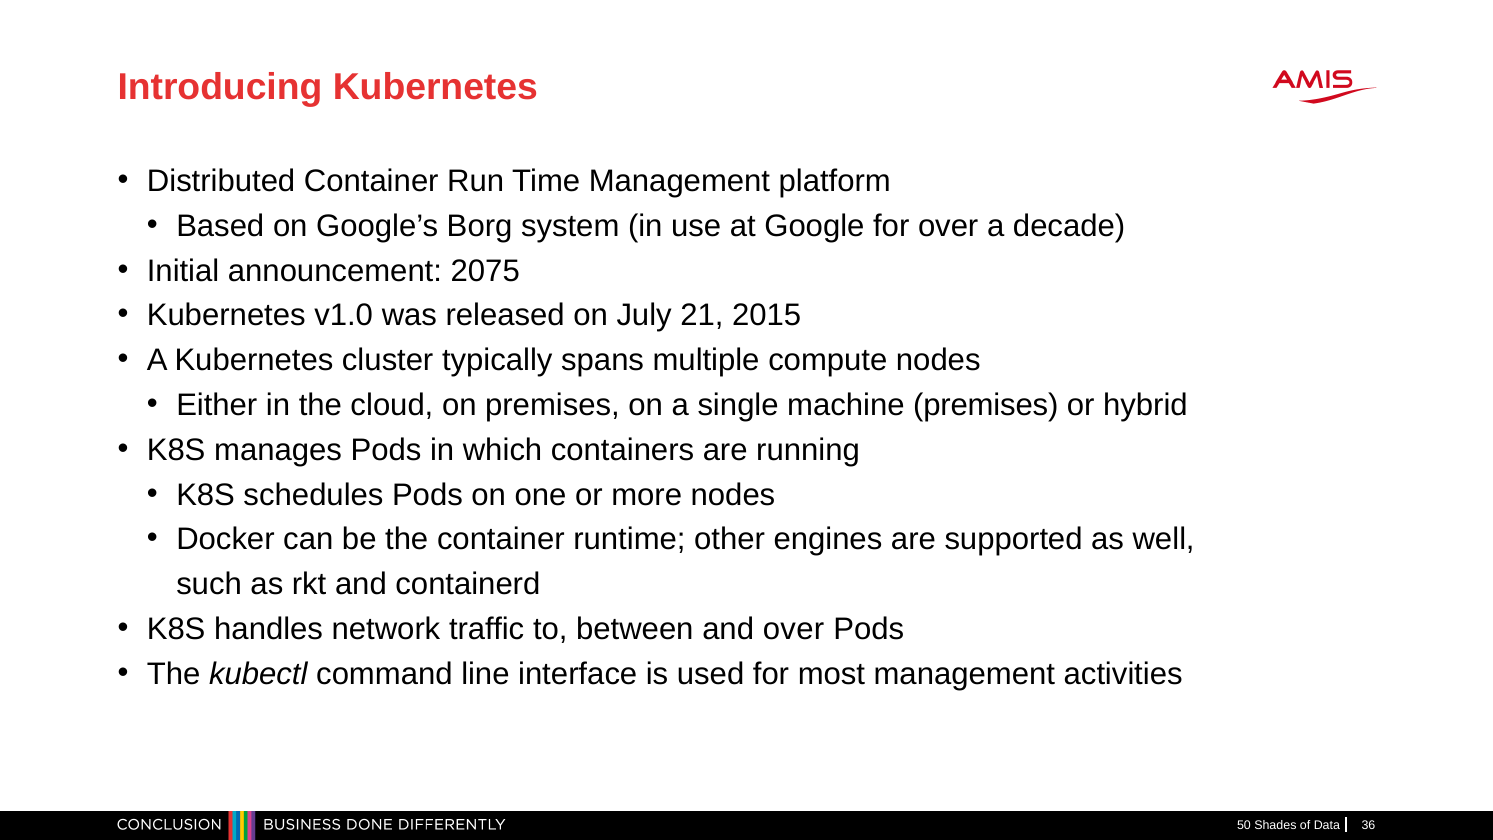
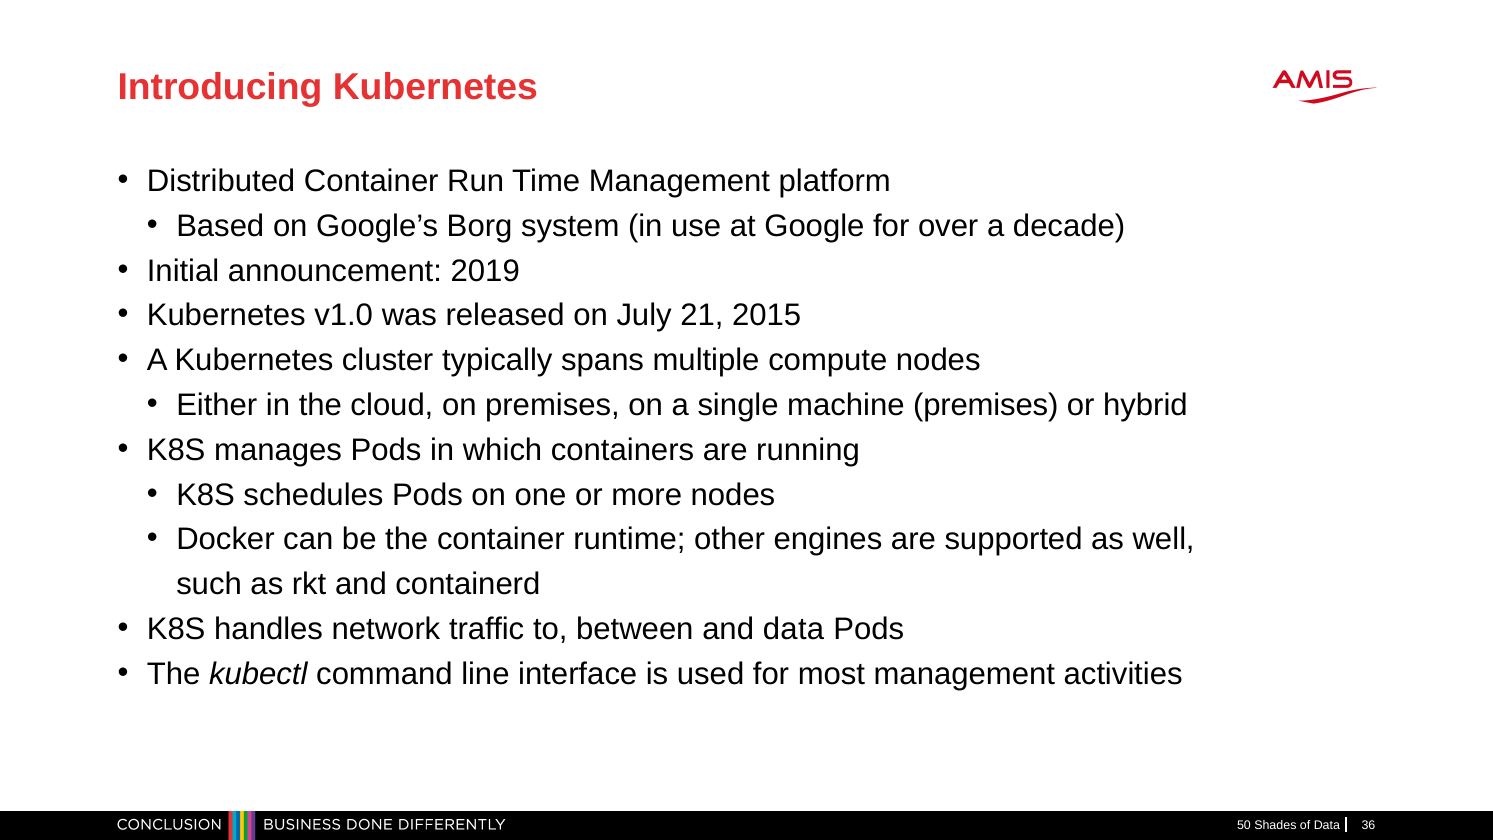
2075: 2075 -> 2019 (485, 271)
and over: over -> data (794, 629)
